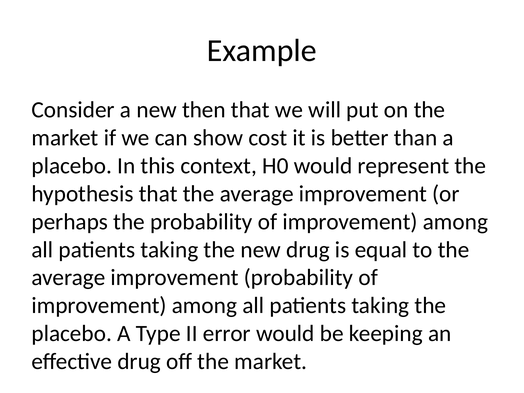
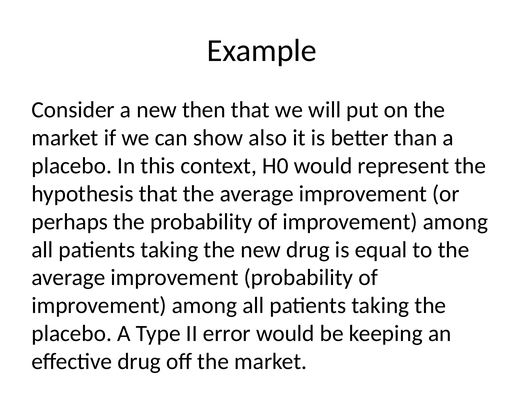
cost: cost -> also (268, 138)
